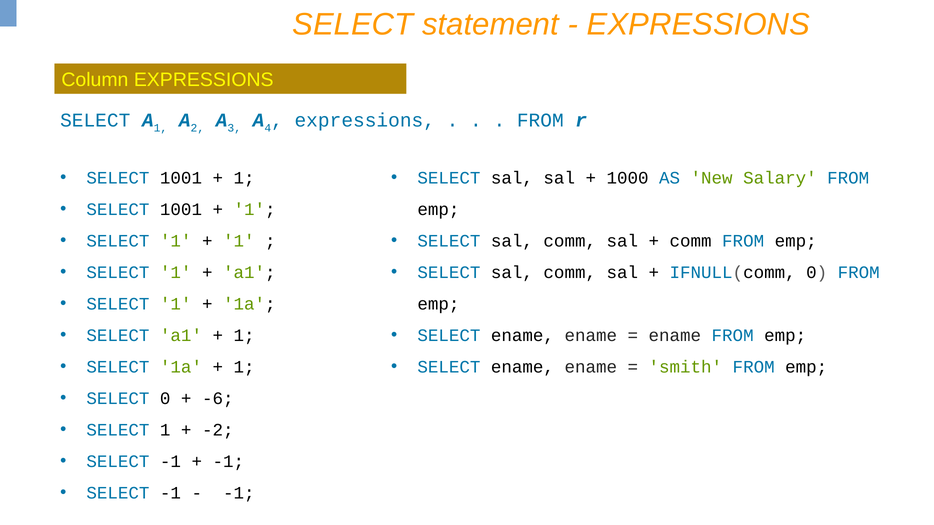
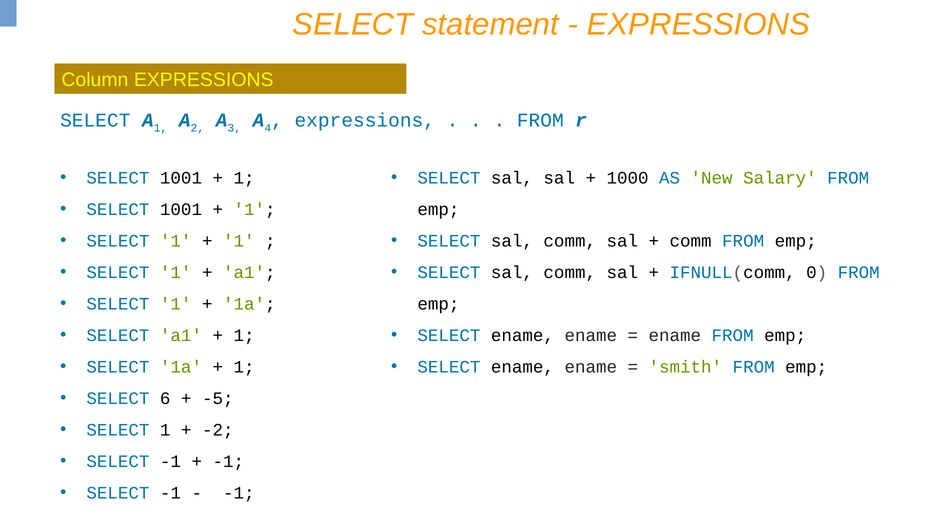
SELECT 0: 0 -> 6 (165, 399)
-6: -6 -> -5 (218, 399)
